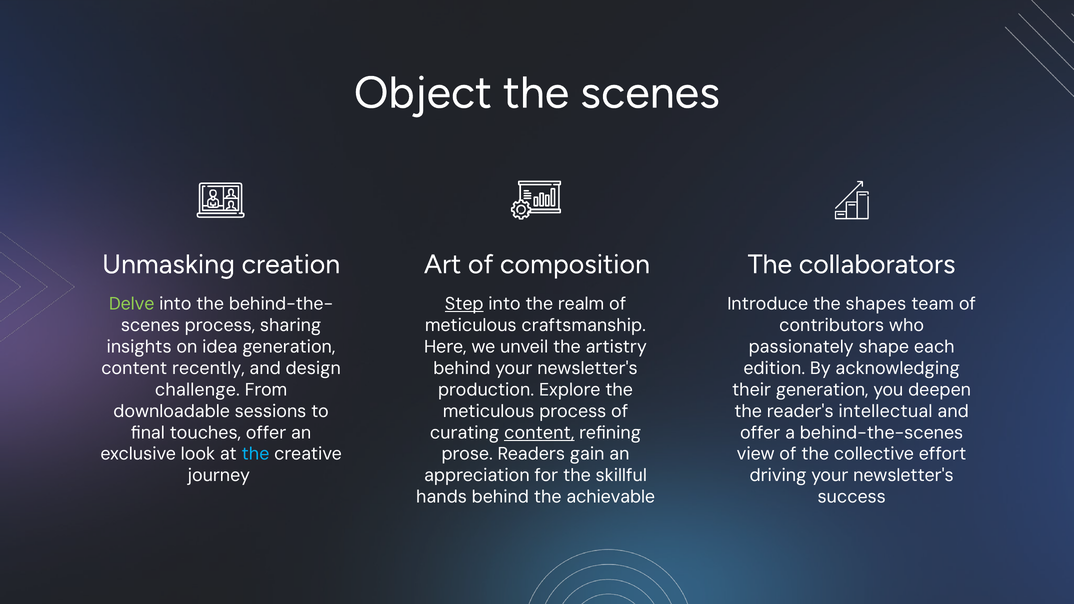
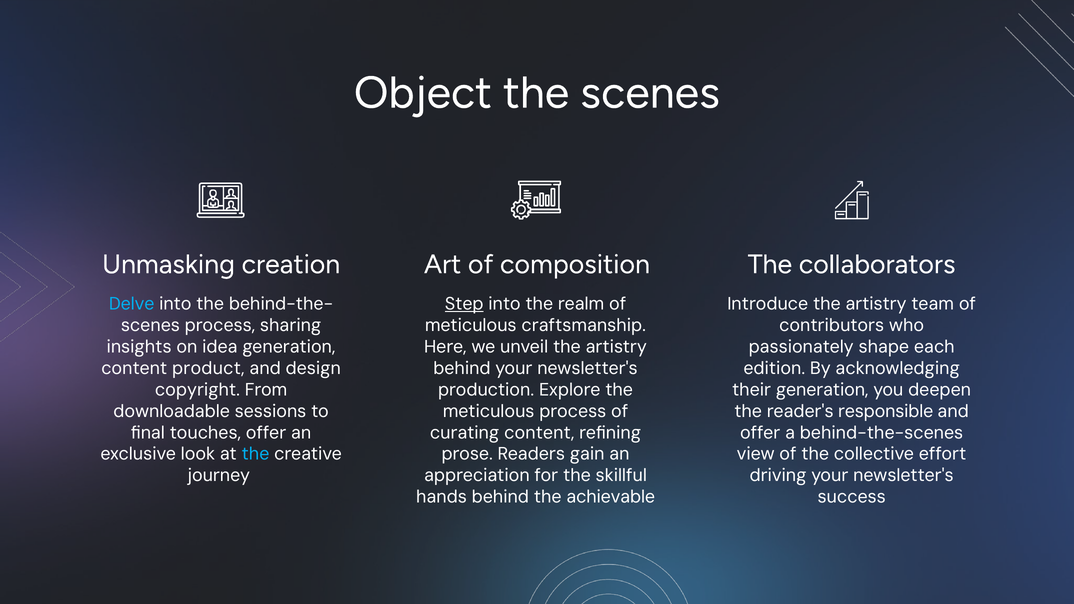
Delve colour: light green -> light blue (132, 304)
Introduce the shapes: shapes -> artistry (876, 304)
recently: recently -> product (208, 368)
challenge: challenge -> copyright (197, 390)
intellectual: intellectual -> responsible (886, 411)
content underline: present -> none (539, 433)
